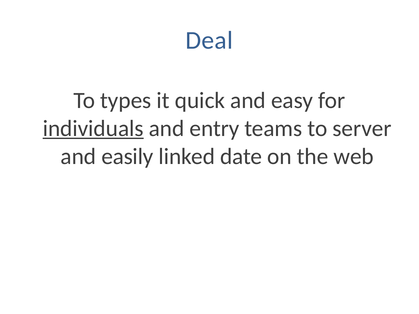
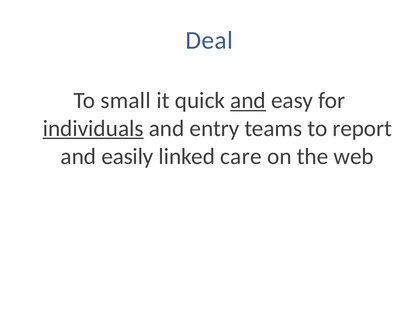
types: types -> small (126, 101)
and underline: none -> present (248, 101)
server: server -> report (362, 129)
date: date -> care (241, 156)
